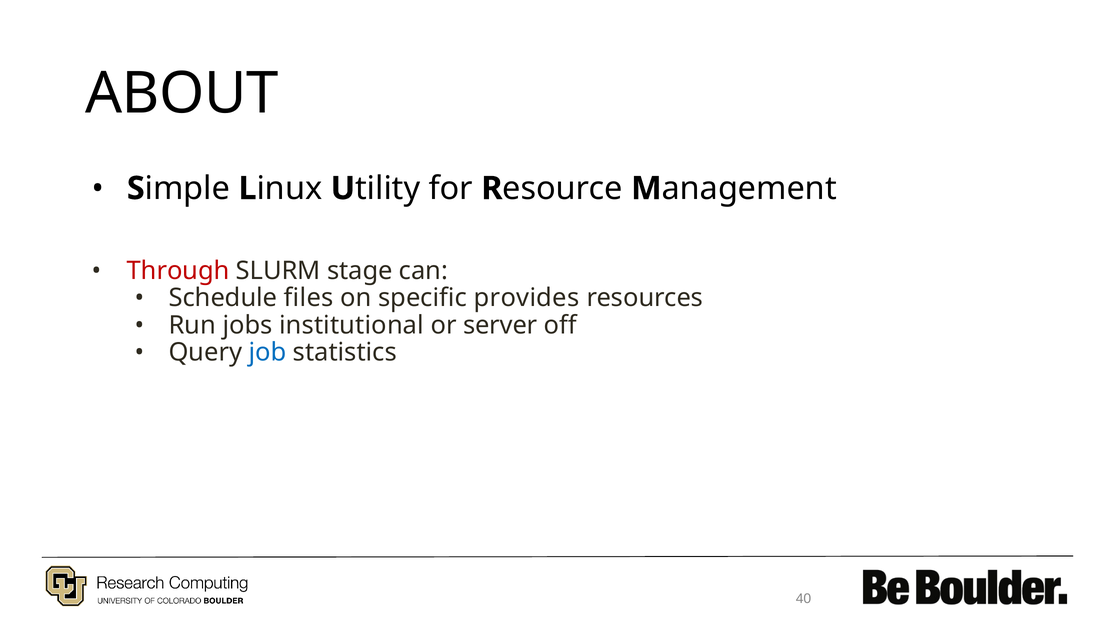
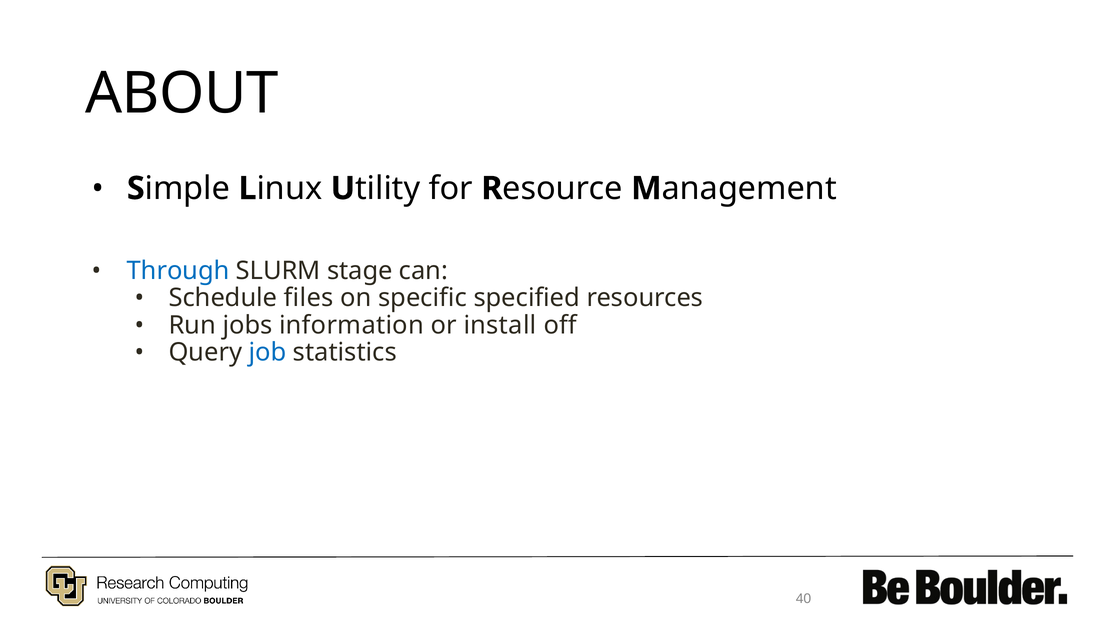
Through colour: red -> blue (178, 271)
provides: provides -> specified (527, 298)
institutional: institutional -> information (351, 325)
server: server -> install (500, 325)
